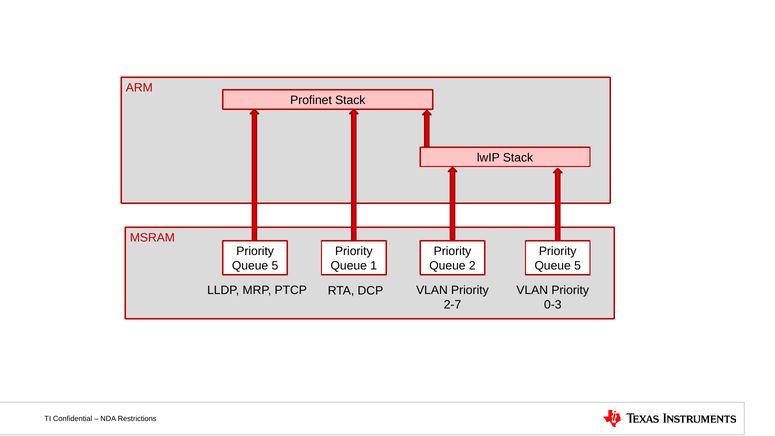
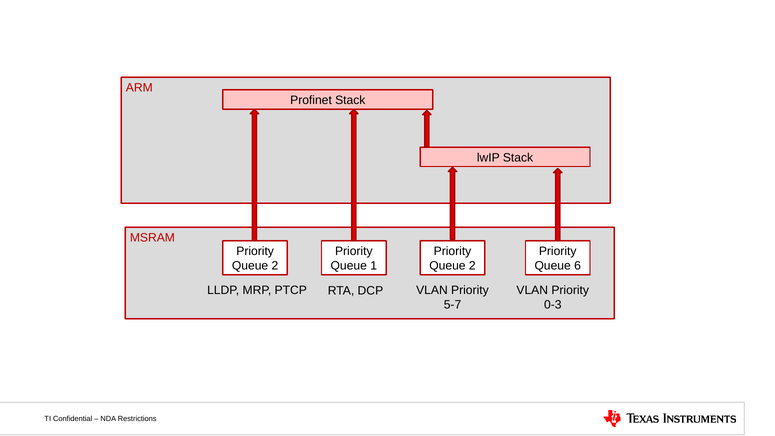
5: 5 -> 2 (275, 266)
5: 5 -> 6 (578, 266)
2-7: 2-7 -> 5-7 (453, 305)
